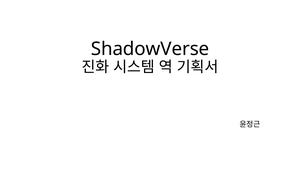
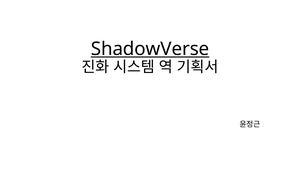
ShadowVerse underline: none -> present (150, 49)
